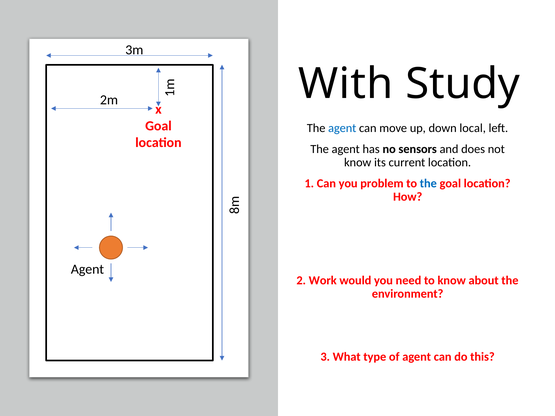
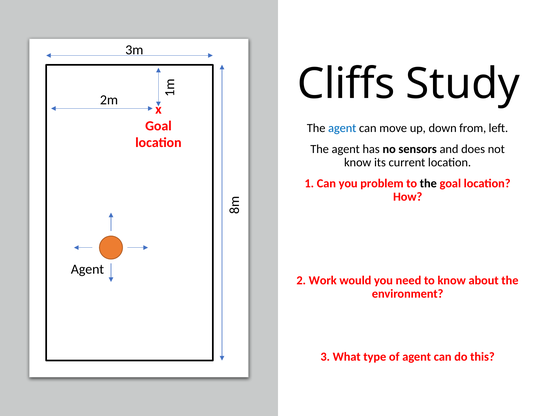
With: With -> Cliffs (346, 84)
local: local -> from (473, 128)
the colour: blue -> black (428, 183)
